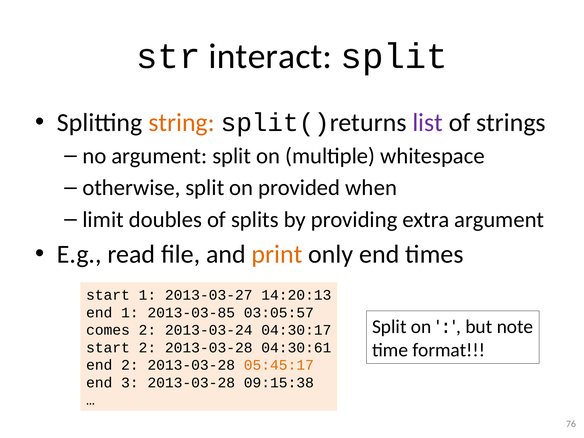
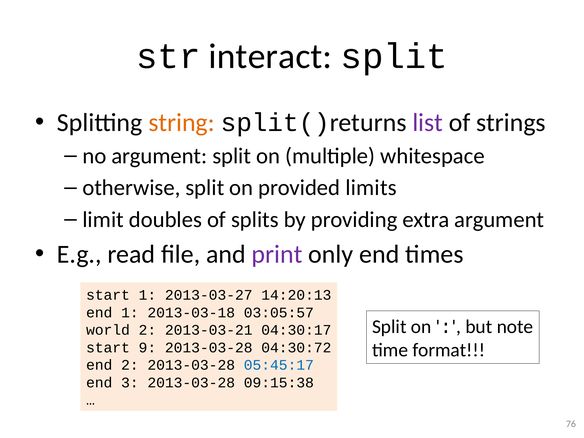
when: when -> limits (371, 188)
print colour: orange -> purple (277, 254)
2013-03-85: 2013-03-85 -> 2013-03-18 (191, 313)
comes: comes -> world (108, 330)
2013-03-24: 2013-03-24 -> 2013-03-21 (209, 330)
start 2: 2 -> 9 (147, 348)
04:30:61: 04:30:61 -> 04:30:72 (296, 348)
05:45:17 colour: orange -> blue (279, 365)
